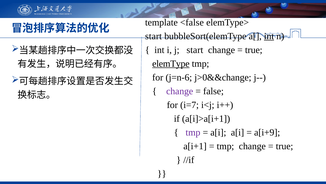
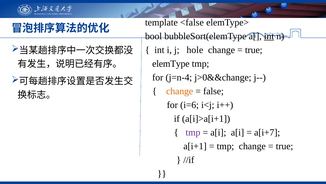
start: start -> bool (154, 36)
j start: start -> hole (195, 50)
elemType underline: present -> none (171, 63)
j=n-6: j=n-6 -> j=n-4 (179, 77)
change colour: purple -> orange (180, 91)
i=7: i=7 -> i=6 (189, 105)
a[i+9: a[i+9 -> a[i+7 (267, 132)
